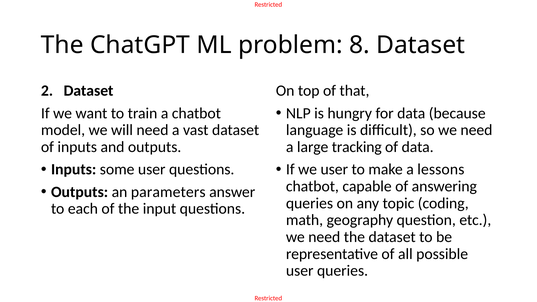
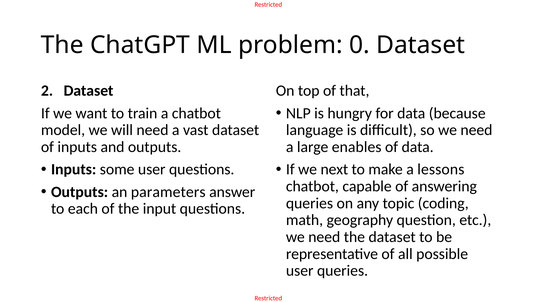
8: 8 -> 0 (359, 45)
tracking: tracking -> enables (357, 147)
we user: user -> next (334, 170)
